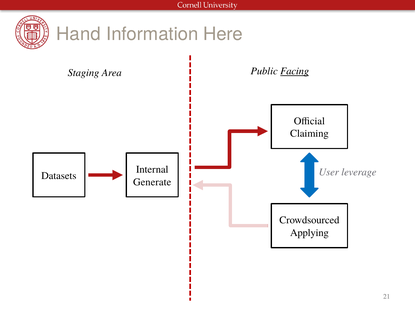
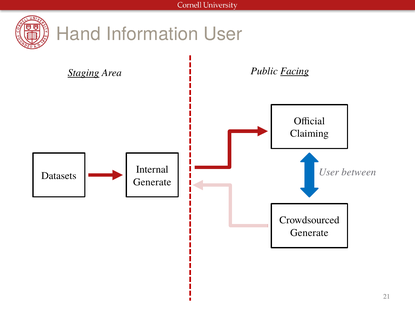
Information Here: Here -> User (223, 34)
Staging underline: none -> present (84, 73)
leverage: leverage -> between (359, 172)
Applying: Applying -> Generate (309, 233)
